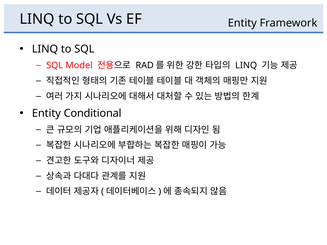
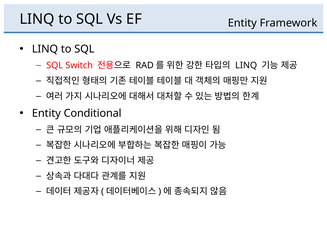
Model: Model -> Switch (79, 66)
